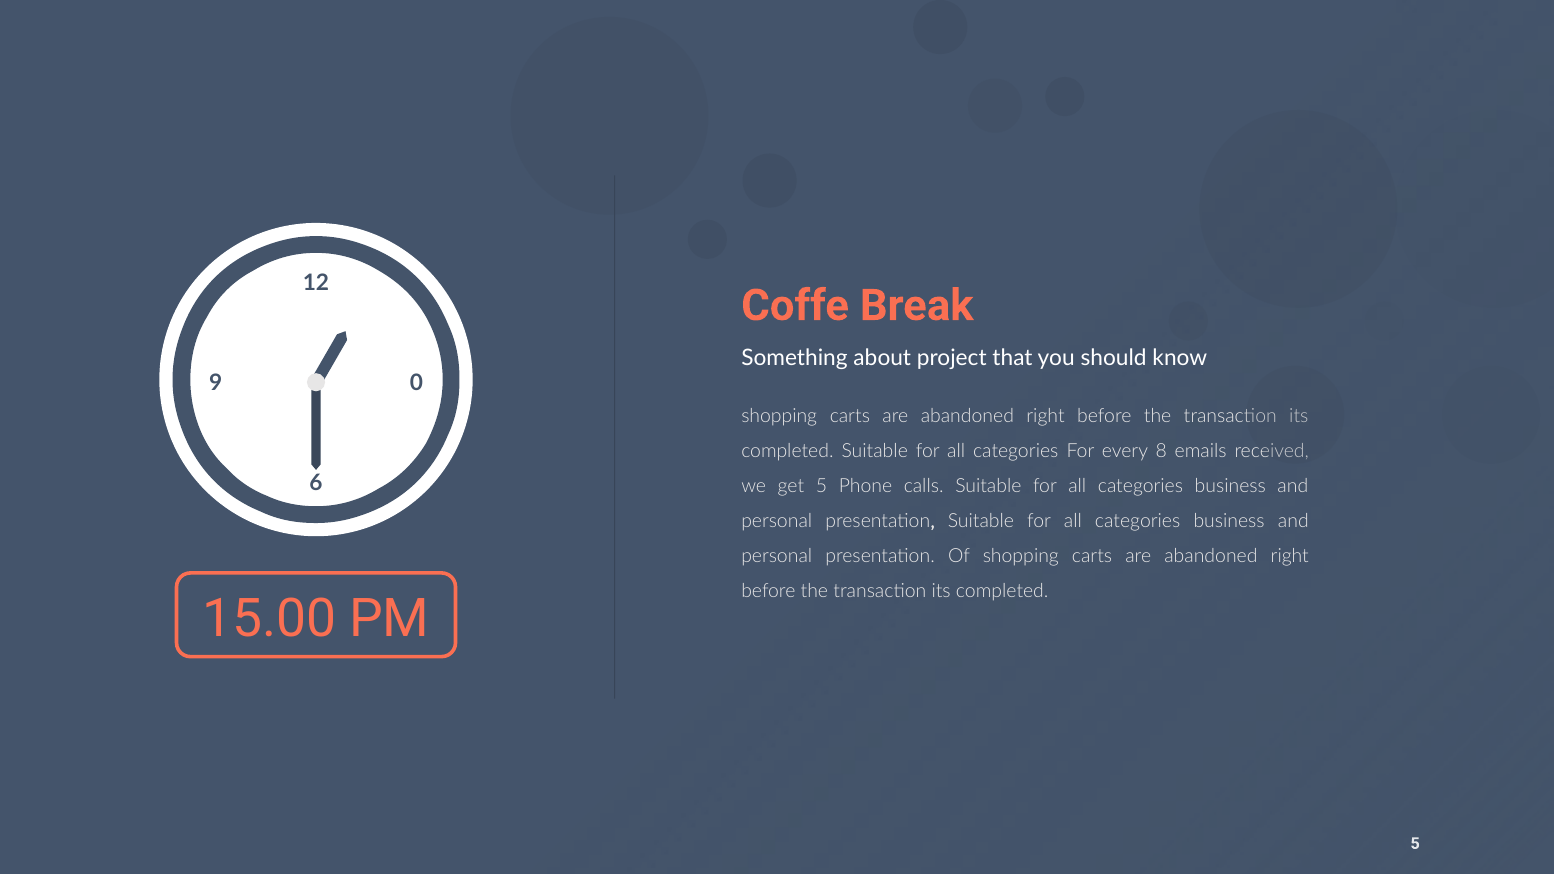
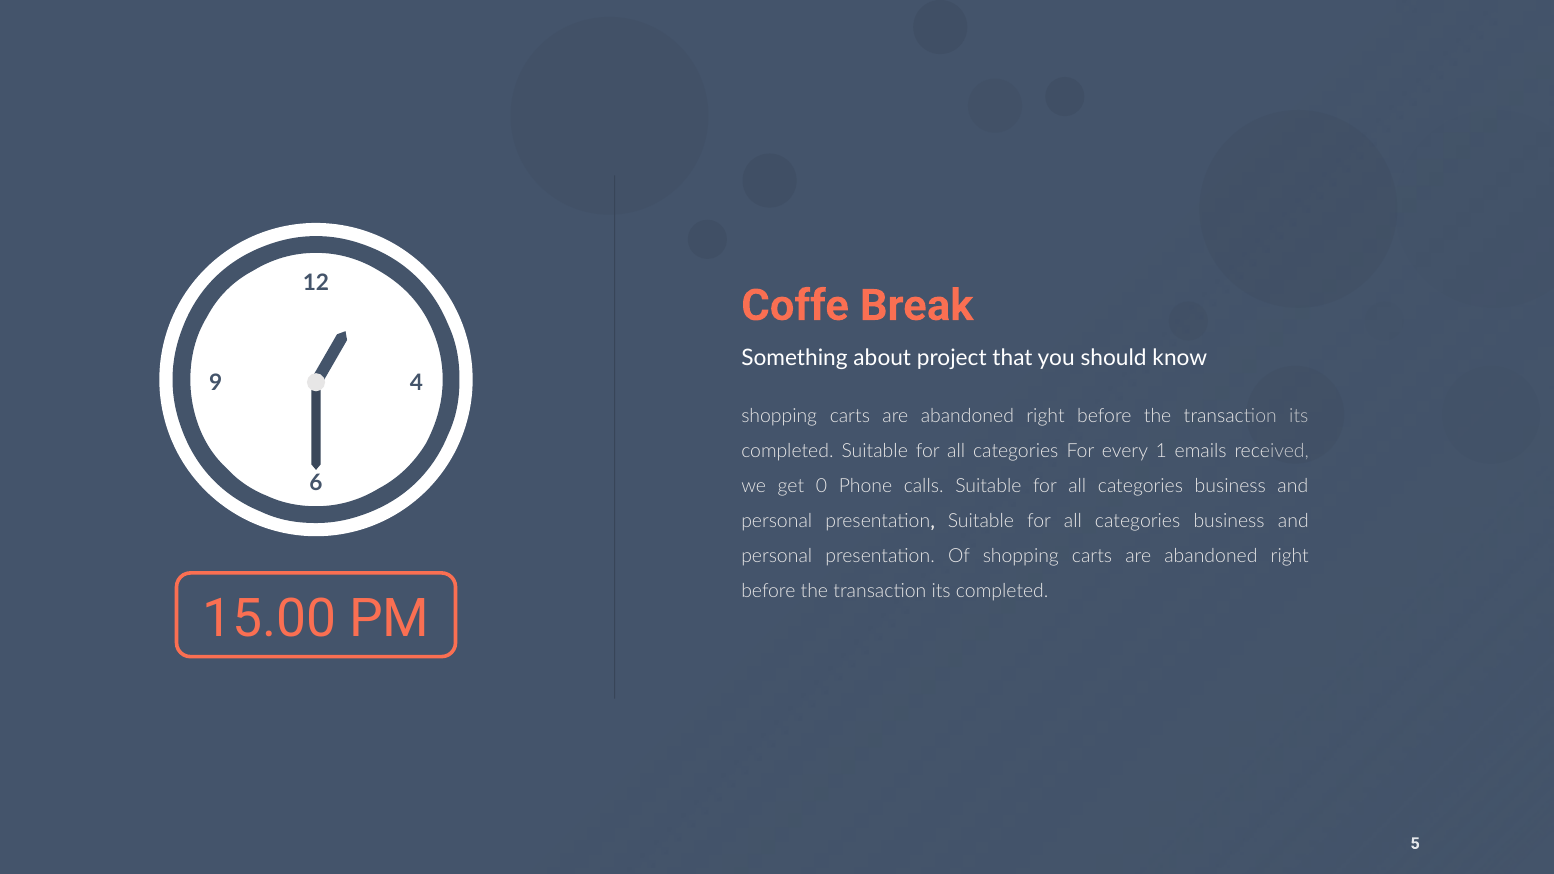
0: 0 -> 4 (416, 383)
8: 8 -> 1 (1161, 451)
get 5: 5 -> 0 (821, 486)
